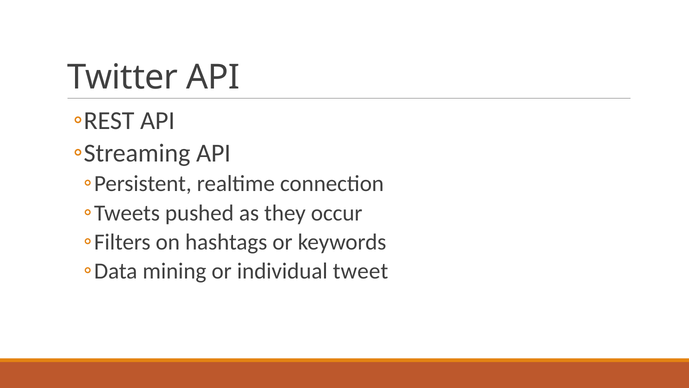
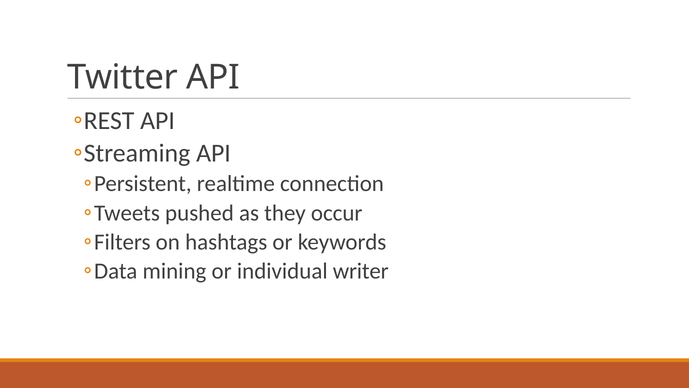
tweet: tweet -> writer (361, 271)
